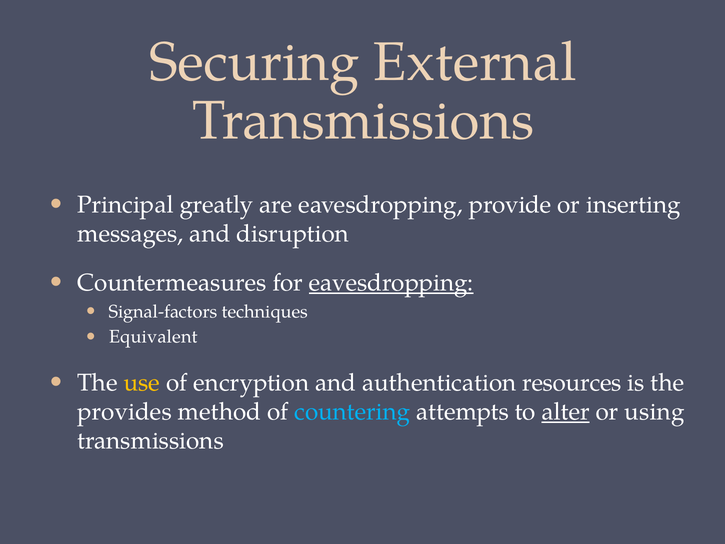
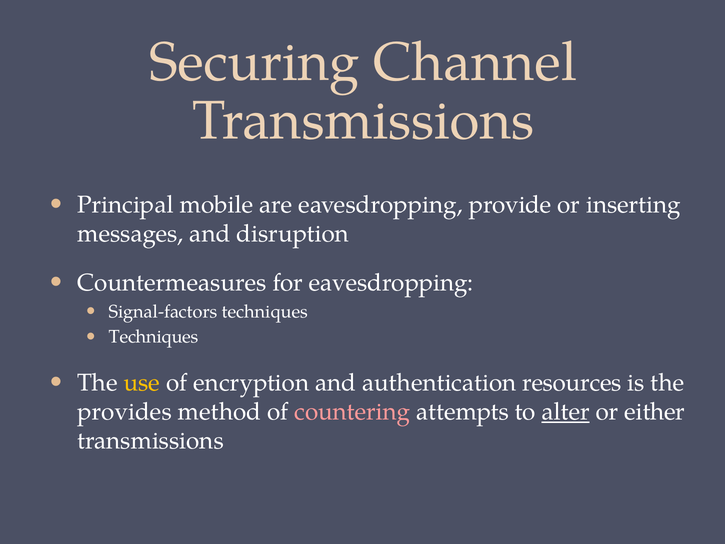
External: External -> Channel (475, 62)
greatly: greatly -> mobile (216, 205)
eavesdropping underline: present -> none (391, 283)
Equivalent: Equivalent -> Techniques (154, 337)
countering colour: light blue -> pink (352, 412)
using: using -> either (655, 412)
